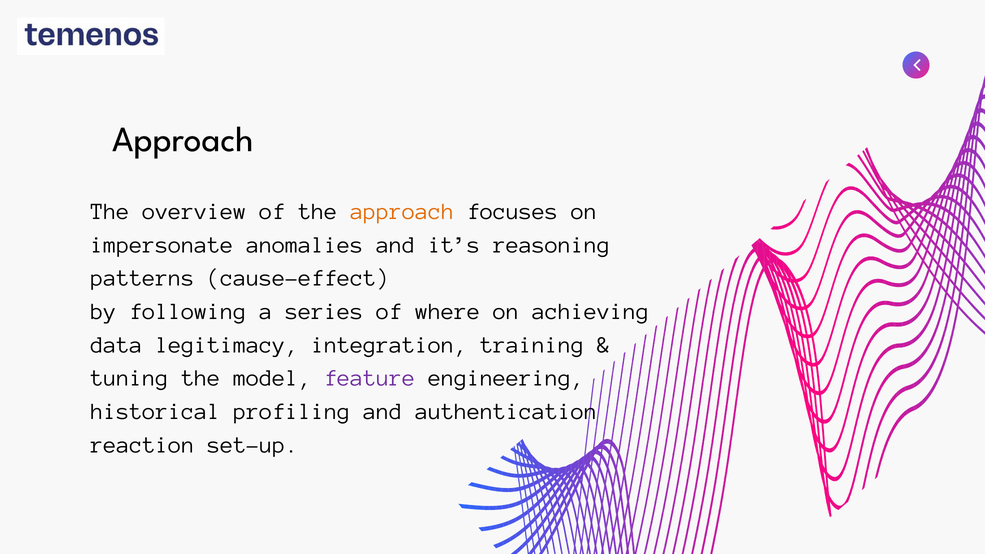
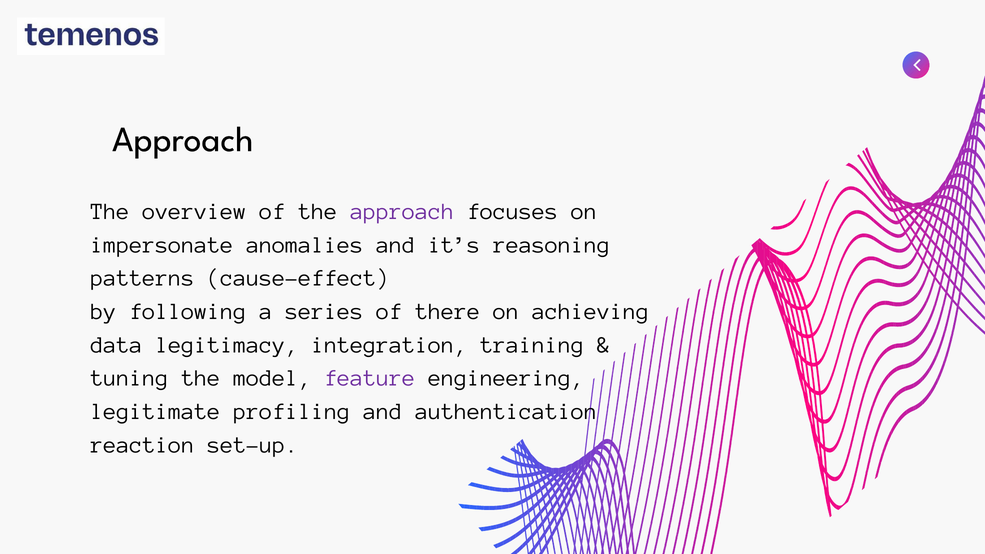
approach colour: orange -> purple (403, 211)
where: where -> there (448, 311)
historical: historical -> legitimate (156, 412)
